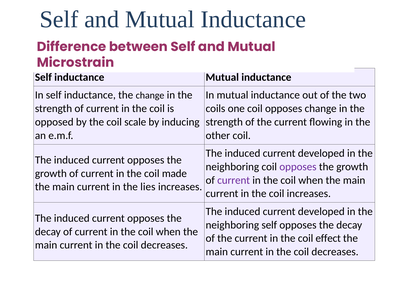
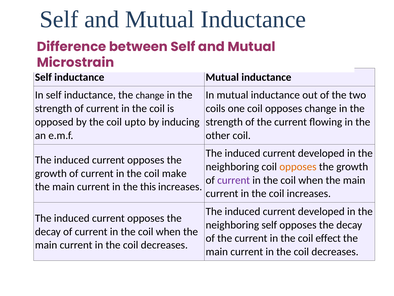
scale: scale -> upto (135, 122)
opposes colour: purple -> orange (298, 166)
made: made -> make (174, 173)
lies: lies -> this (148, 187)
